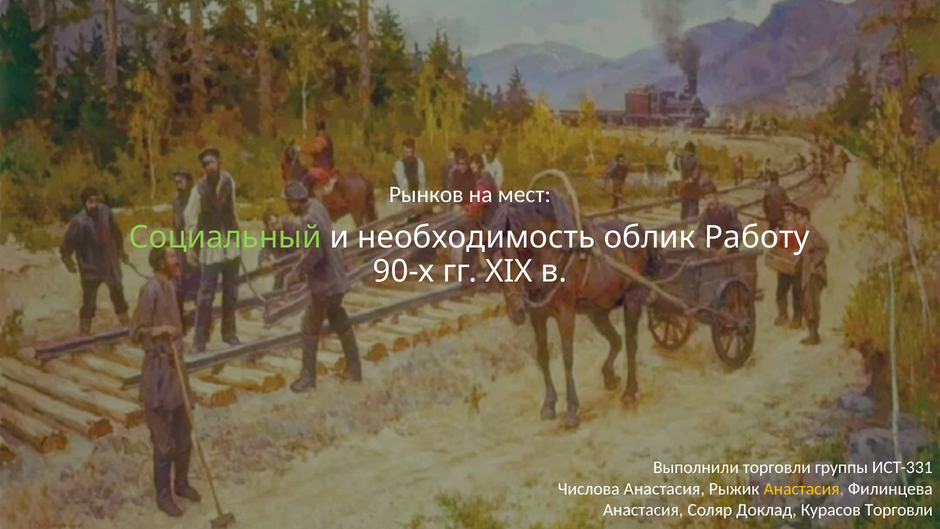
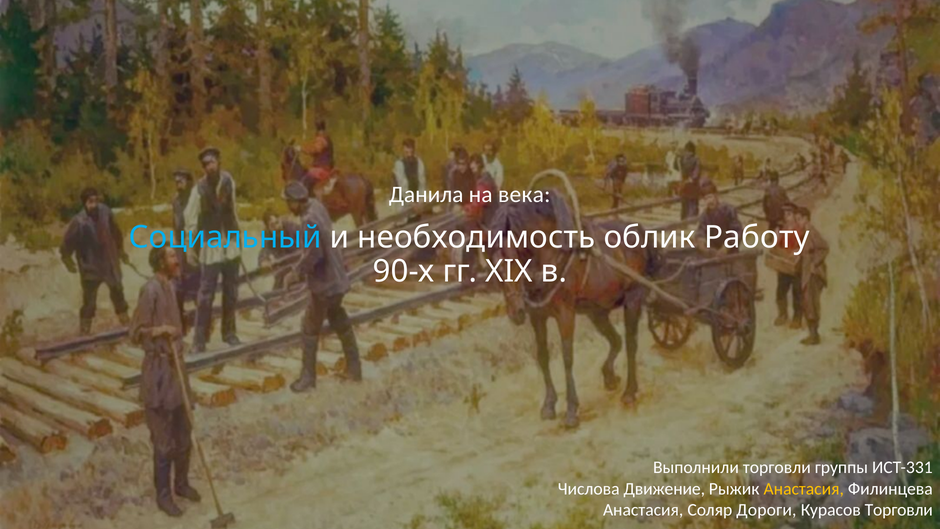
Рынков: Рынков -> Данила (426, 194)
мест: мест -> века (524, 194)
Социальный colour: light green -> light blue (225, 237)
Числова Анастасия: Анастасия -> Движение (664, 489)
Доклад: Доклад -> Дороги (766, 510)
